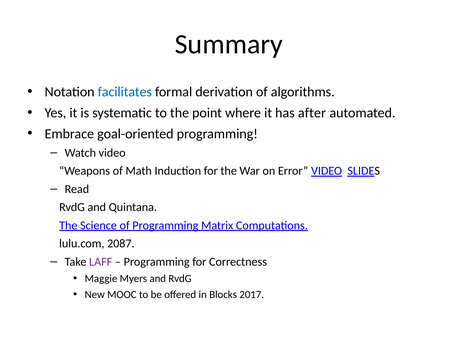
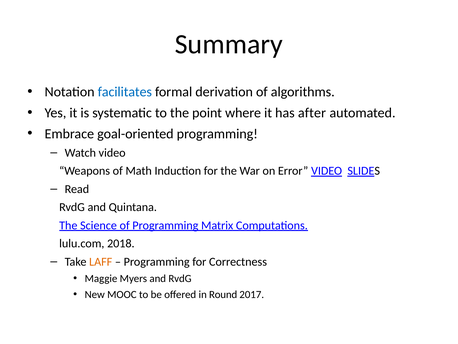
2087: 2087 -> 2018 (121, 243)
LAFF colour: purple -> orange (101, 261)
Blocks: Blocks -> Round (223, 294)
